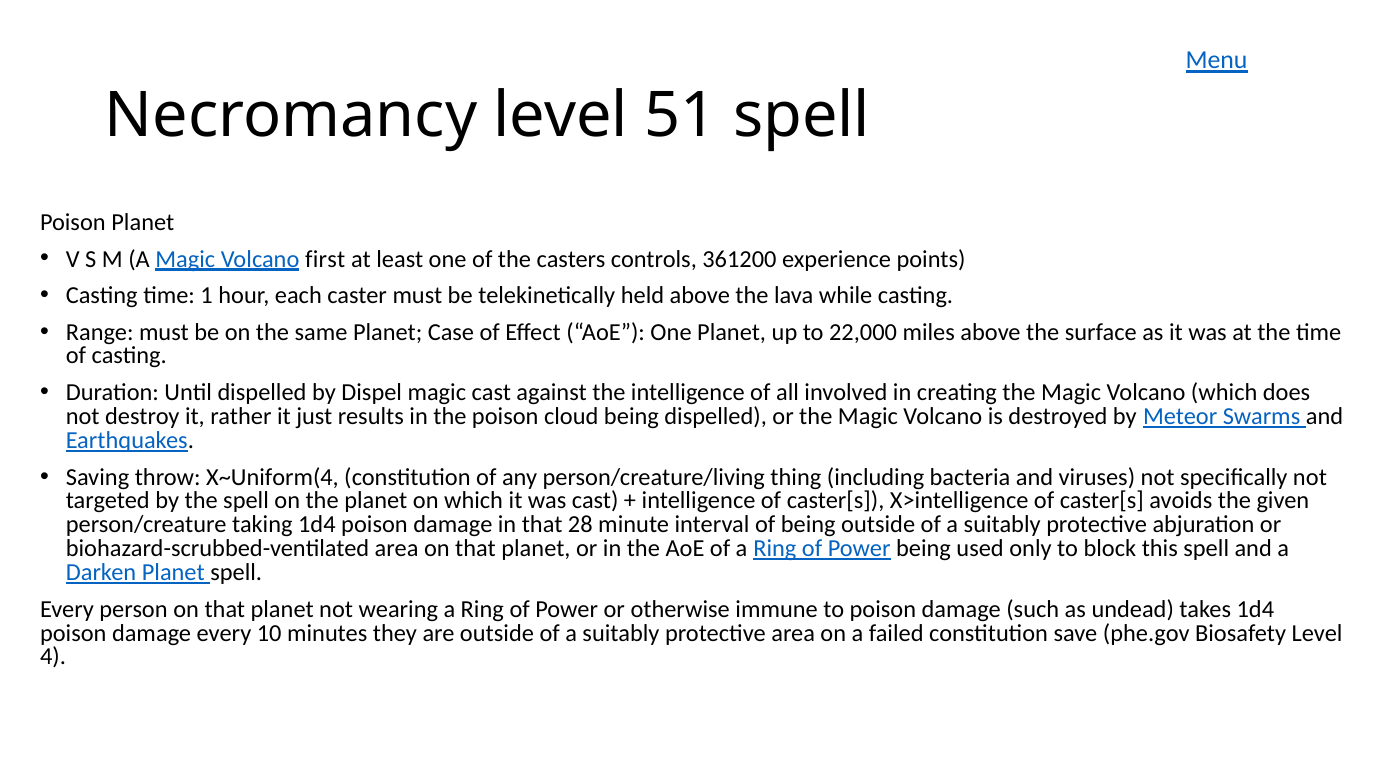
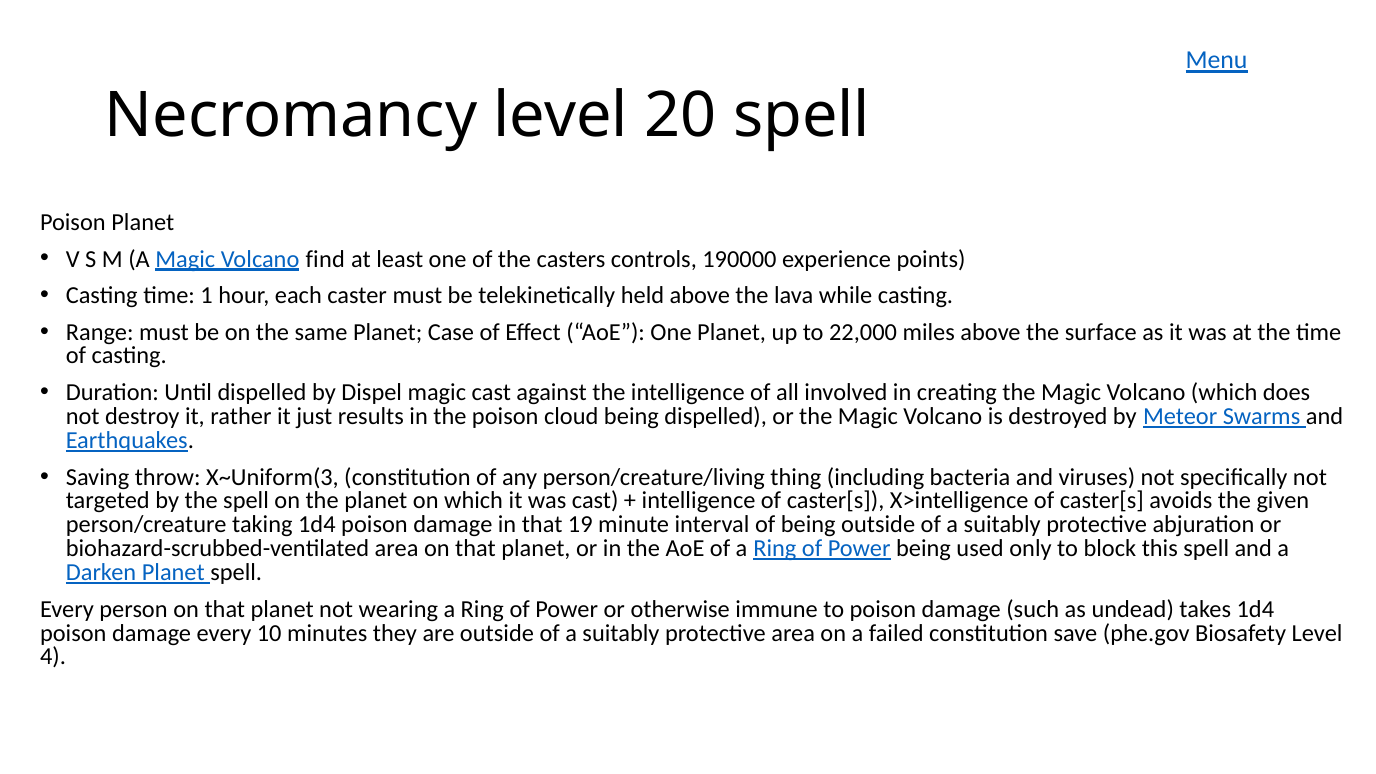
51: 51 -> 20 (681, 116)
first: first -> find (325, 259)
361200: 361200 -> 190000 (739, 259)
X~Uniform(4: X~Uniform(4 -> X~Uniform(3 (272, 477)
28: 28 -> 19 (580, 525)
